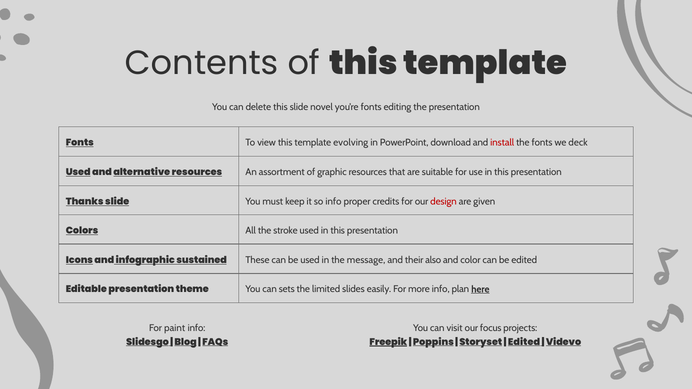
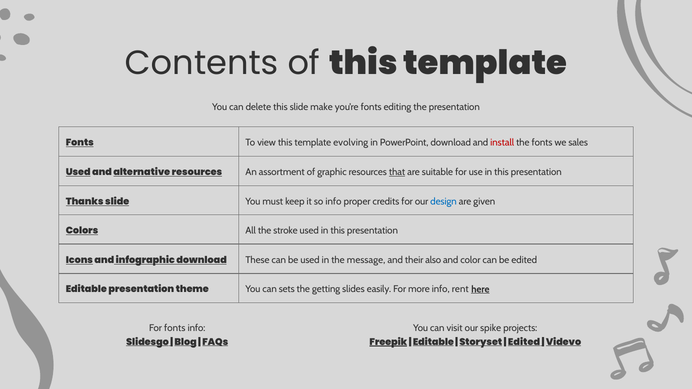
novel: novel -> make (322, 107)
deck: deck -> sales (578, 143)
that underline: none -> present (397, 172)
design colour: red -> blue (444, 202)
infographic sustained: sustained -> download (202, 260)
limited: limited -> getting (326, 289)
plan: plan -> rent (460, 289)
For paint: paint -> fonts (175, 329)
focus: focus -> spike (491, 329)
Poppins: Poppins -> Editable (433, 342)
